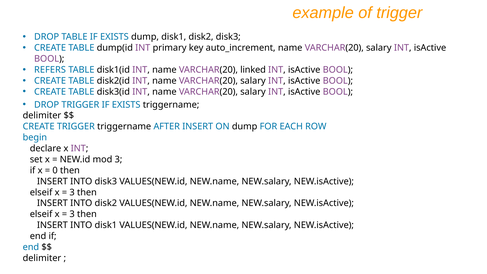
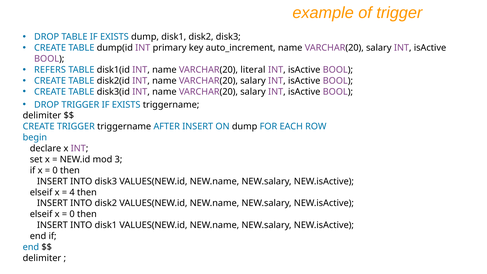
linked: linked -> literal (253, 70)
3: 3 -> 4 (72, 192)
3: 3 -> 0 (72, 214)
